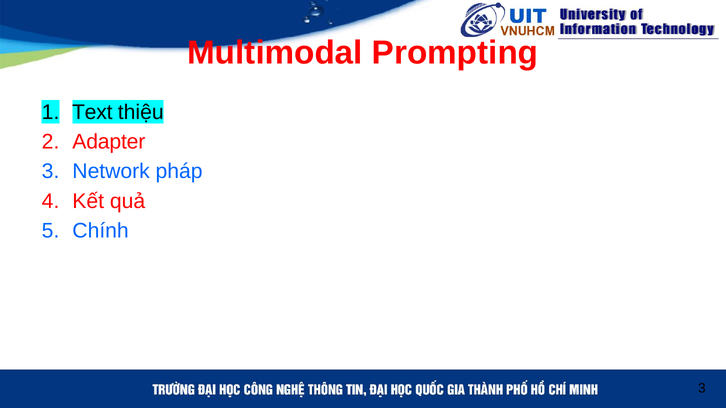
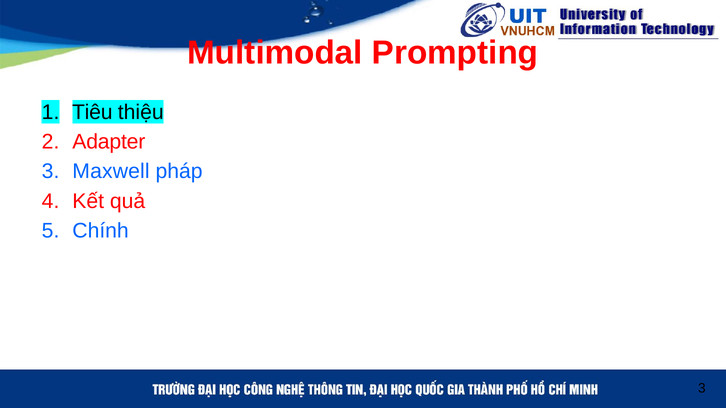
Text: Text -> Tiêu (92, 112)
Network: Network -> Maxwell (111, 172)
